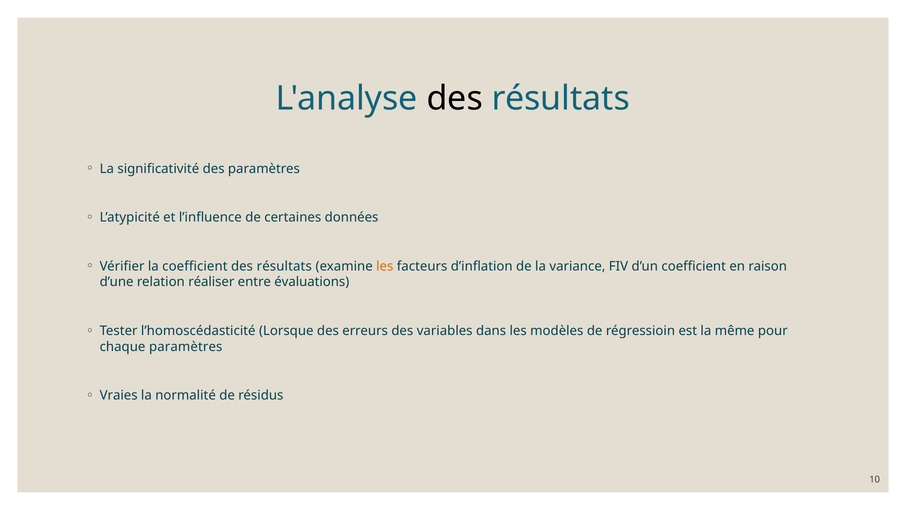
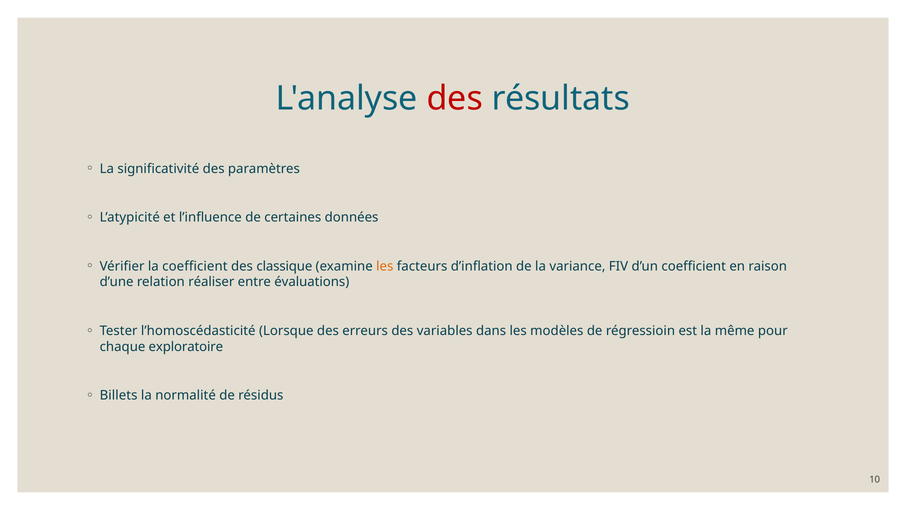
des colour: black -> red (455, 98)
résultats: résultats -> classique (284, 266)
chaque paramètres: paramètres -> exploratoire (186, 346)
Vraies: Vraies -> Billets (119, 395)
